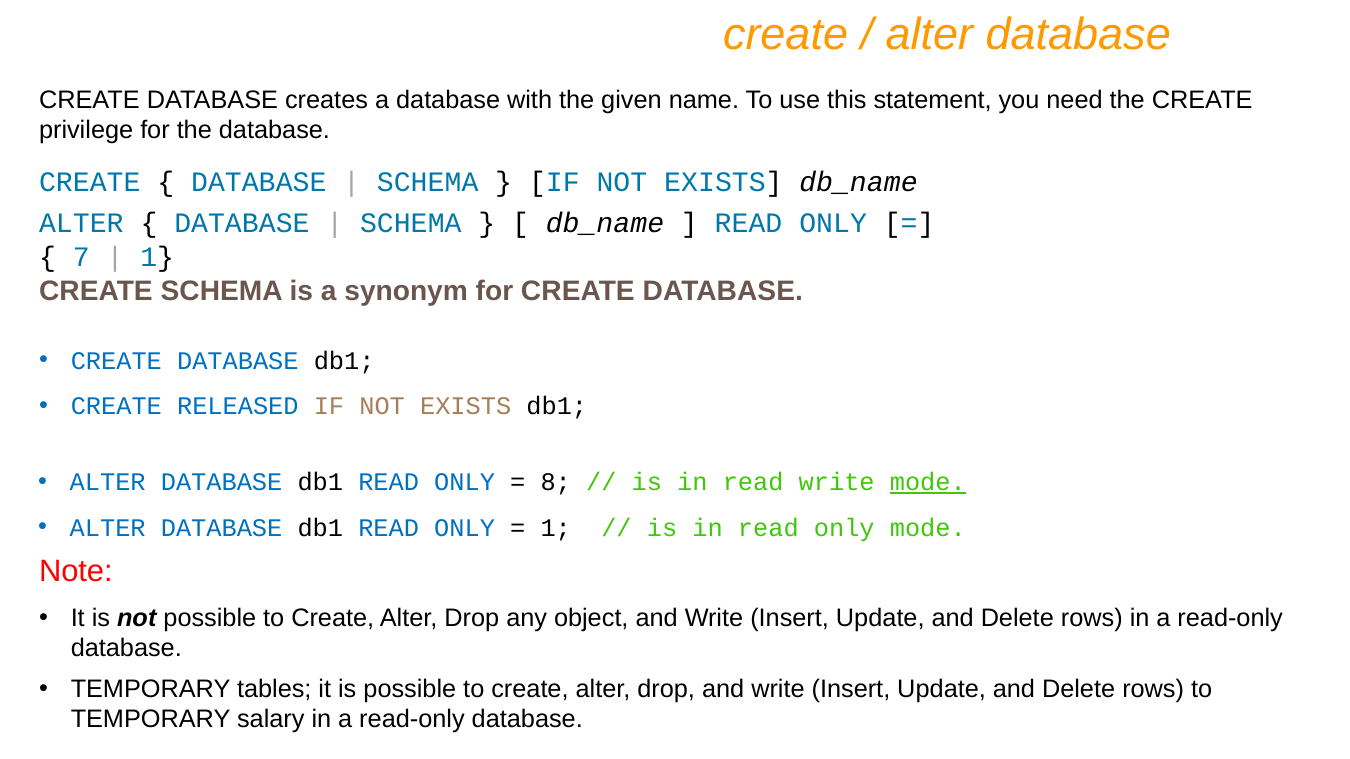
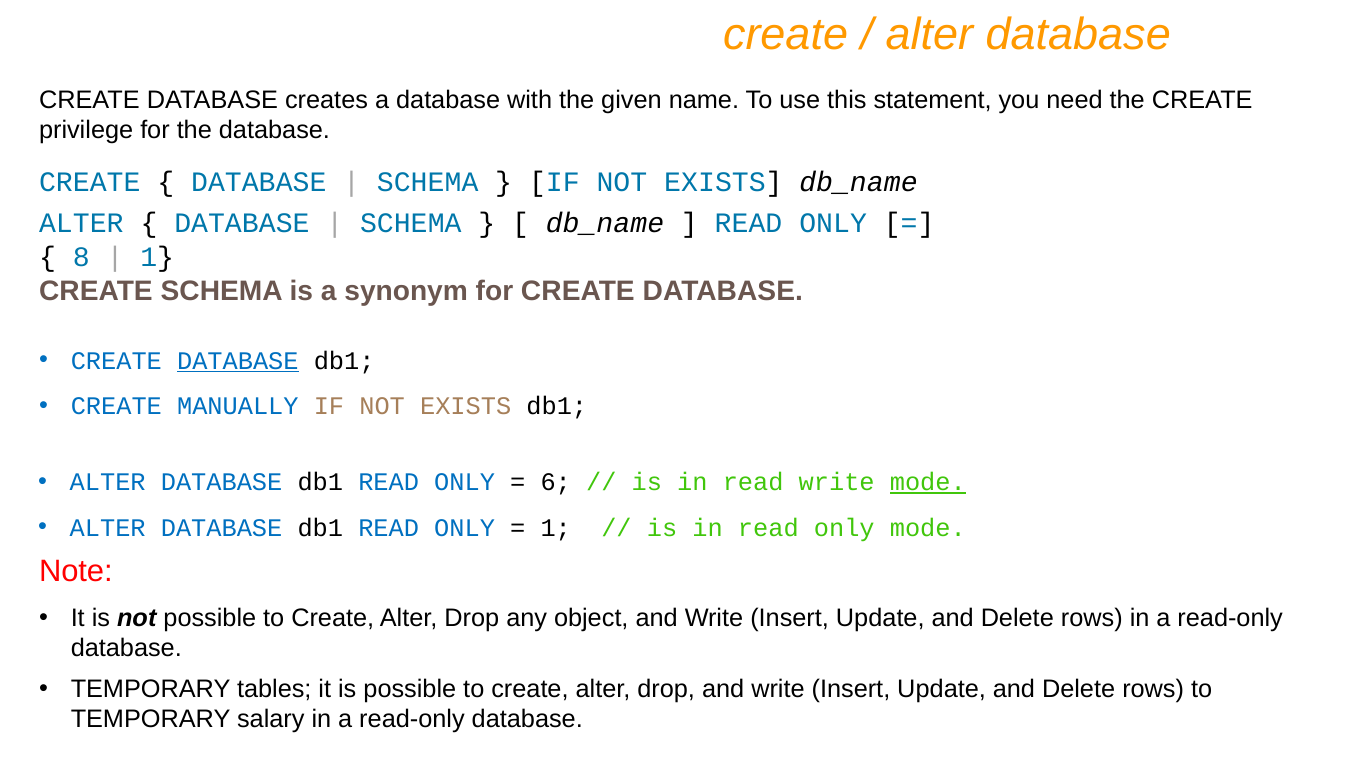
7: 7 -> 8 (81, 257)
DATABASE underline: none -> present (238, 361)
RELEASED: RELEASED -> MANUALLY (238, 407)
8: 8 -> 6 (556, 482)
